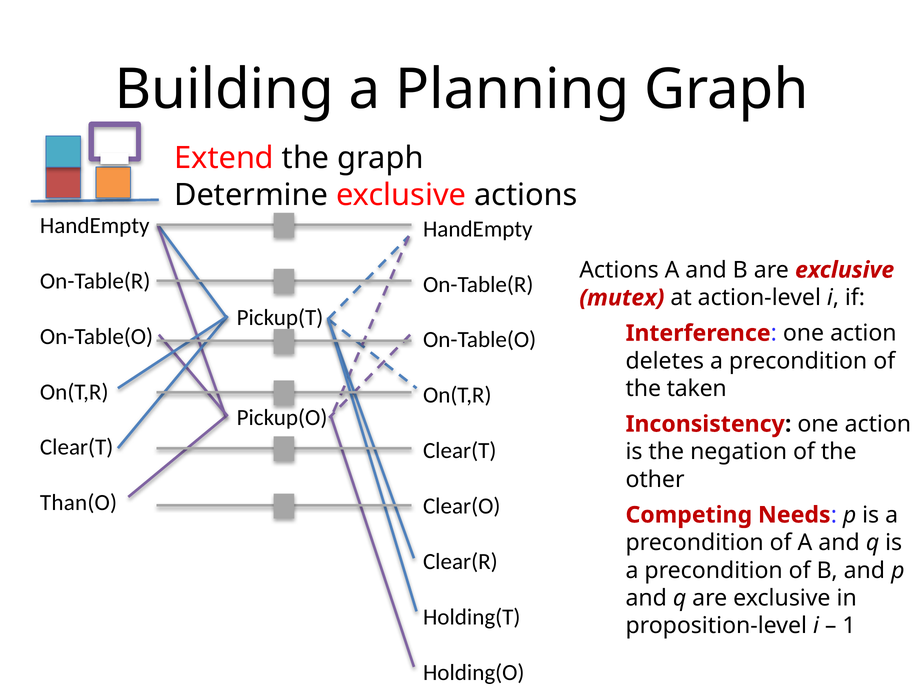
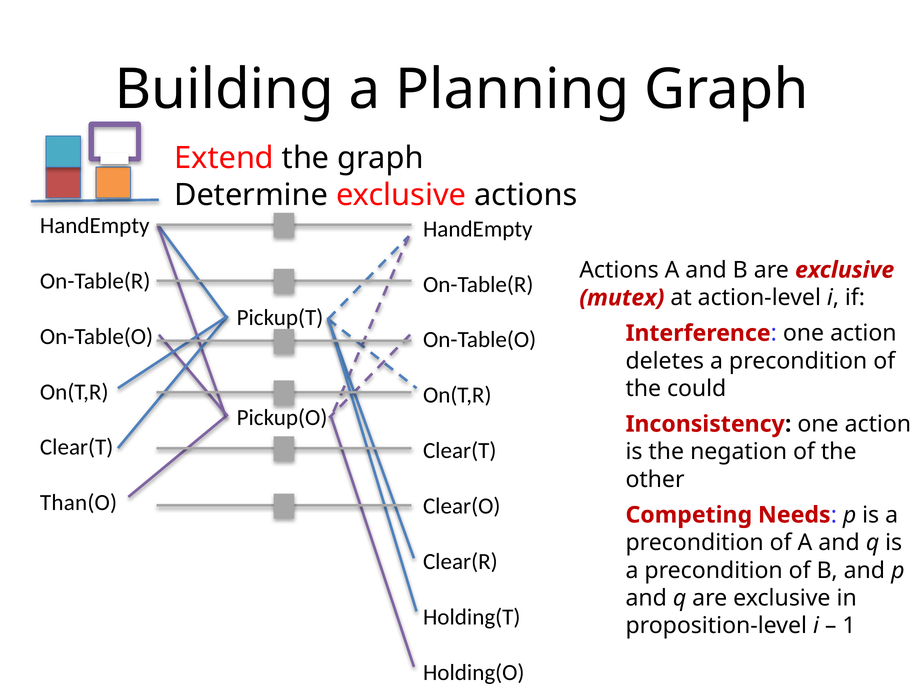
taken: taken -> could (697, 389)
